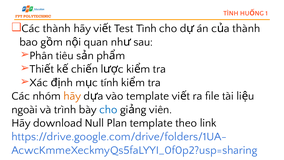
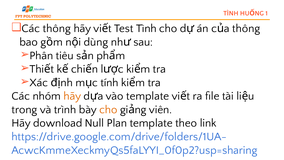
Các thành: thành -> thông (57, 28)
thành: thành -> thông (246, 28)
quan: quan -> dùng (96, 42)
ngoài: ngoài -> trong (24, 109)
cho colour: blue -> orange (108, 109)
